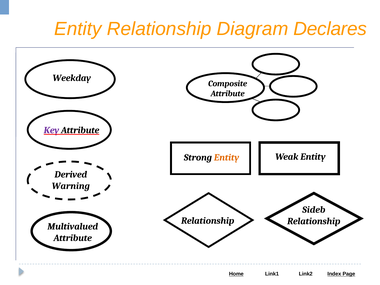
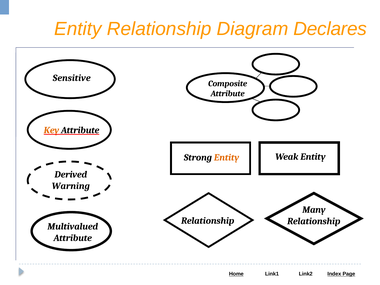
Weekday: Weekday -> Sensitive (72, 78)
Key colour: purple -> orange (51, 130)
Sideb: Sideb -> Many (314, 210)
